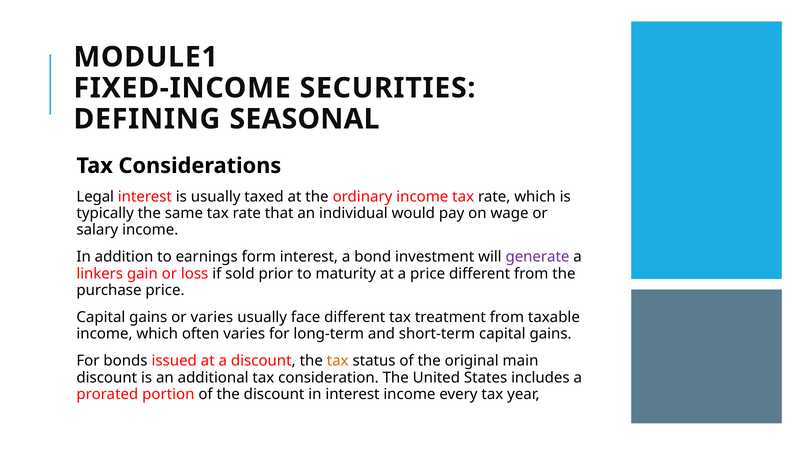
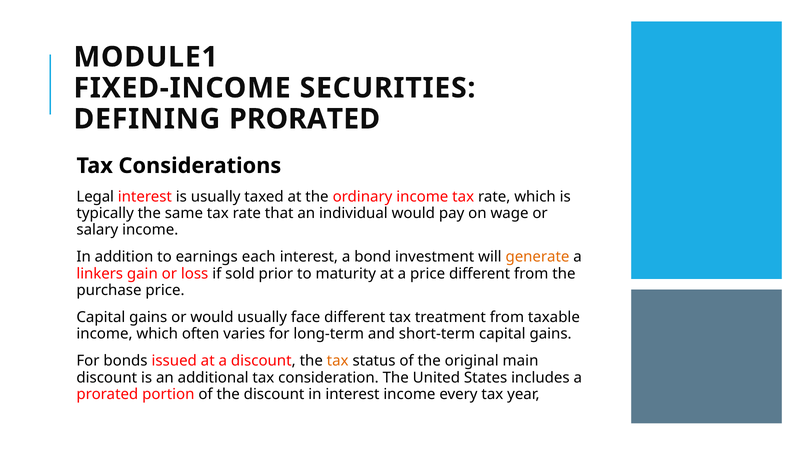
DEFINING SEASONAL: SEASONAL -> PRORATED (305, 119)
form: form -> each (259, 257)
generate colour: purple -> orange (537, 257)
or varies: varies -> would (212, 317)
